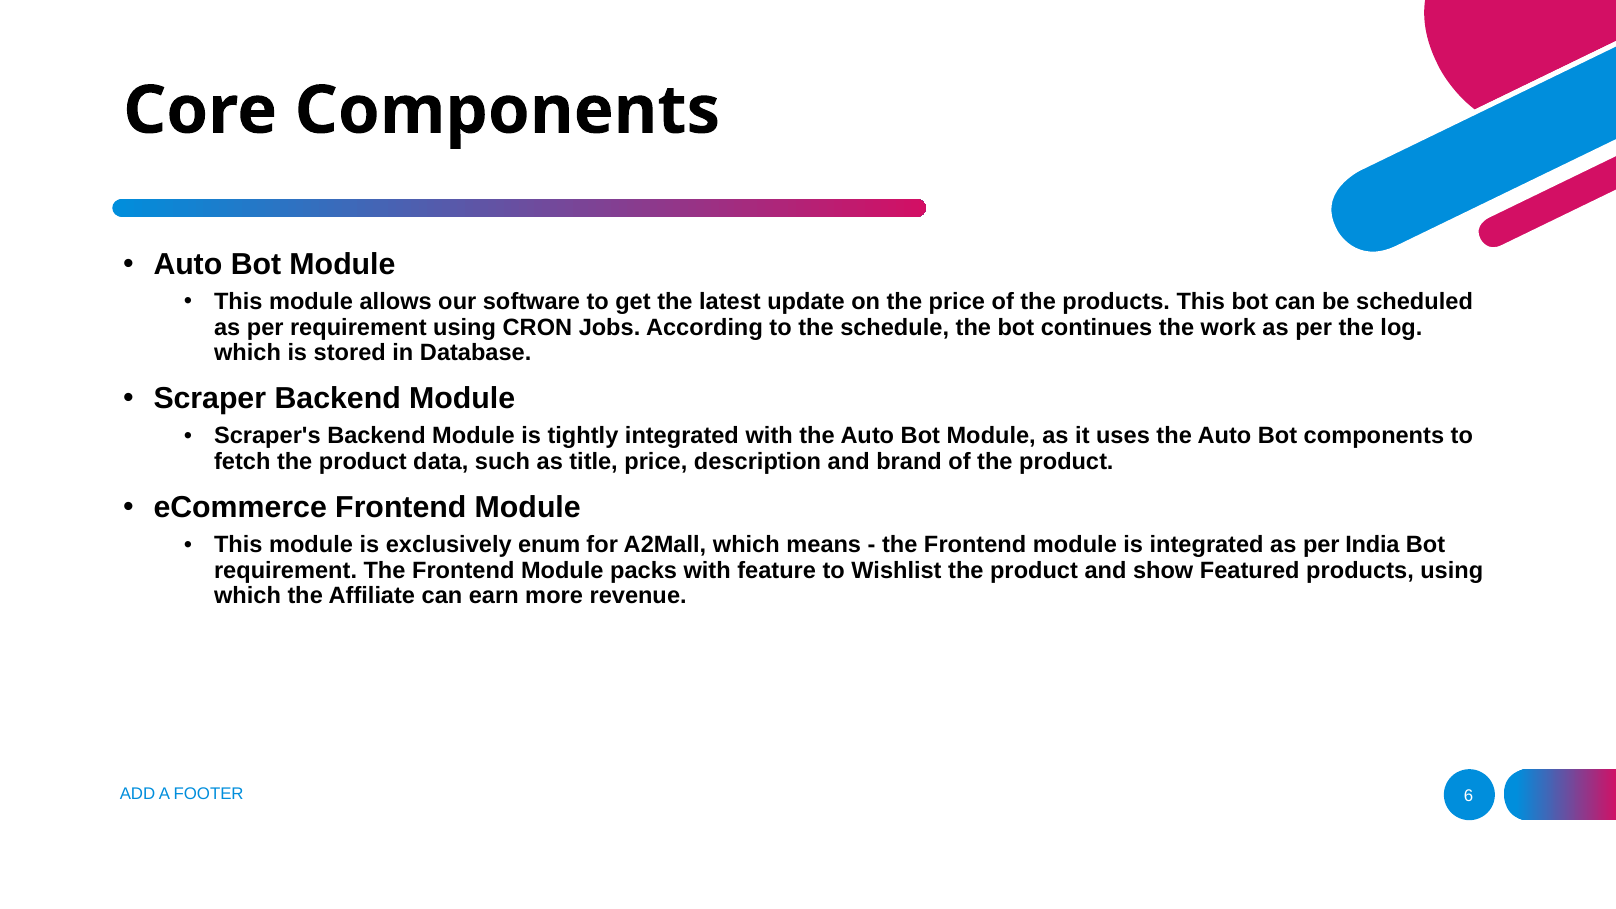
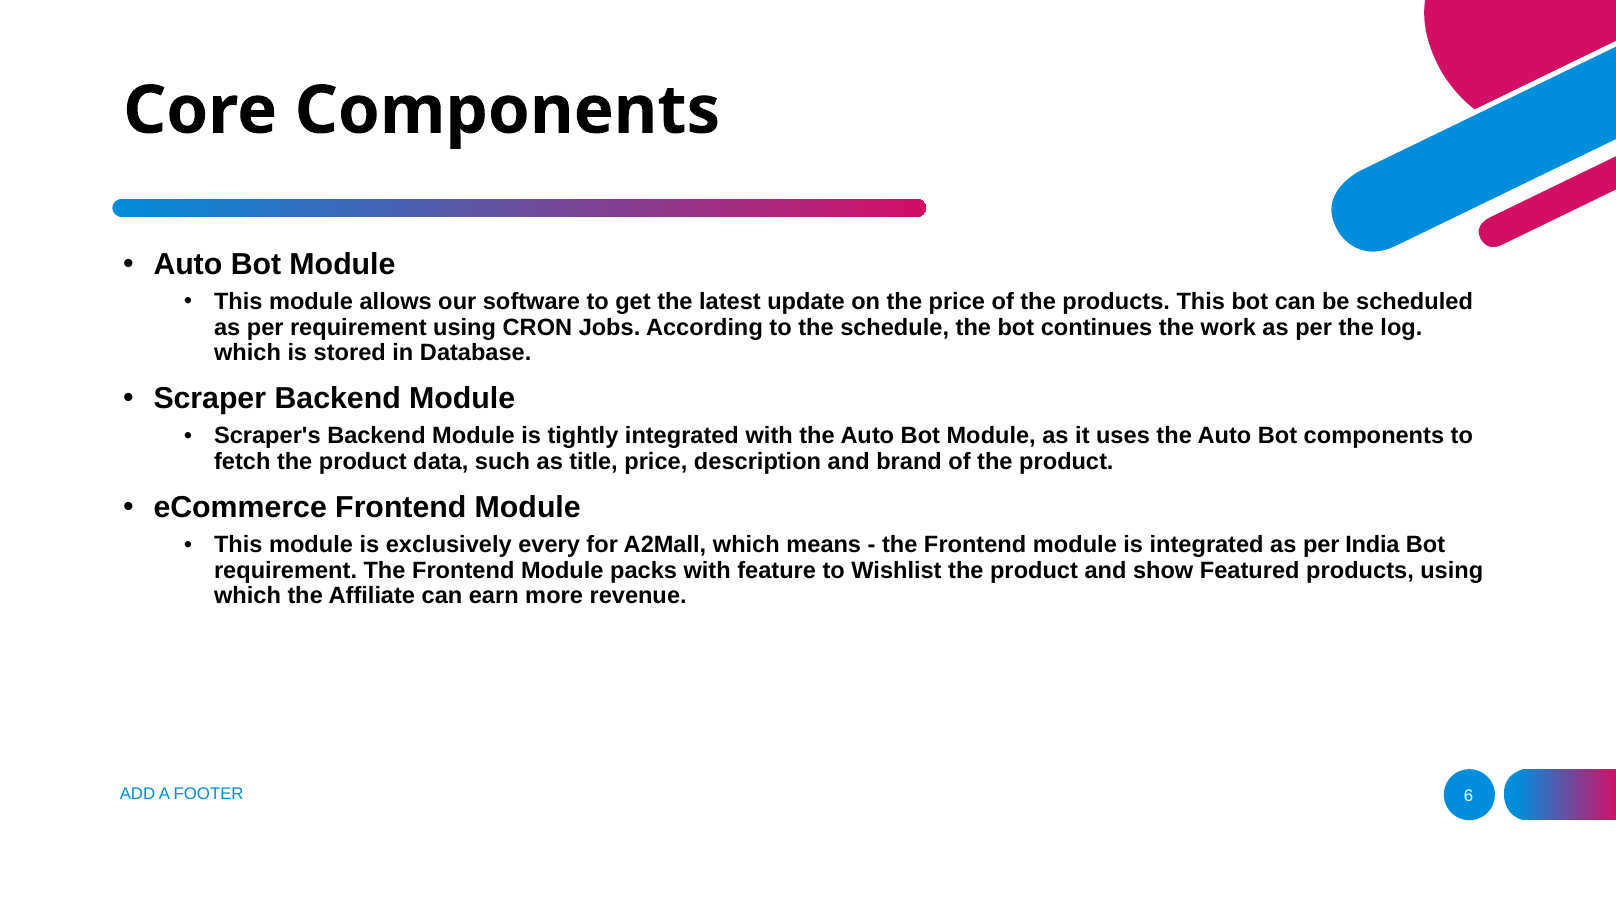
enum: enum -> every (549, 545)
